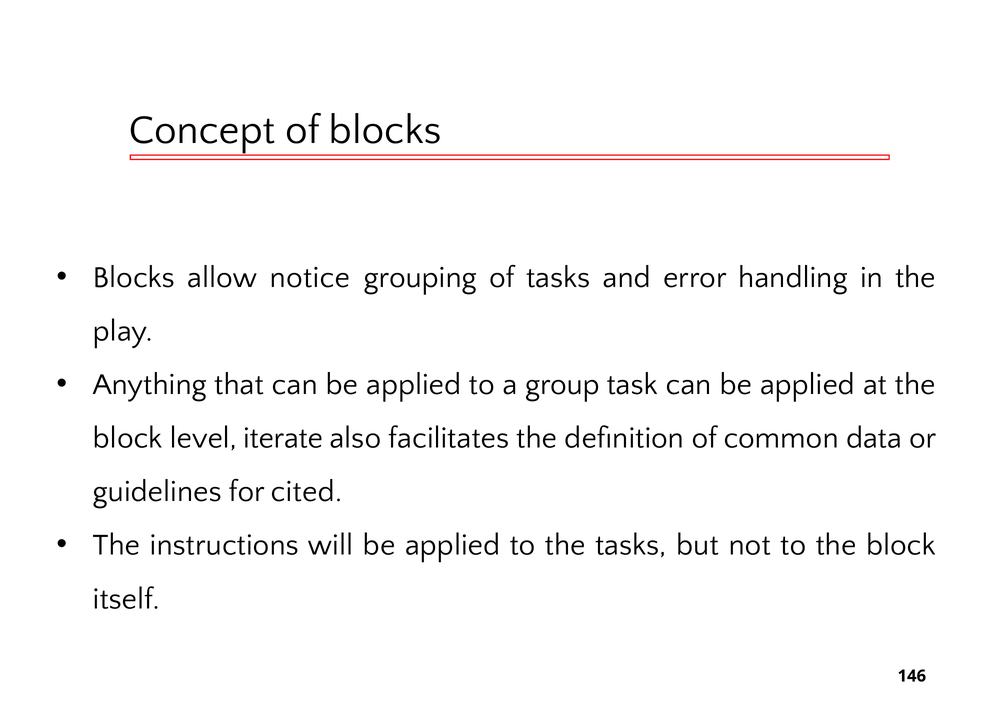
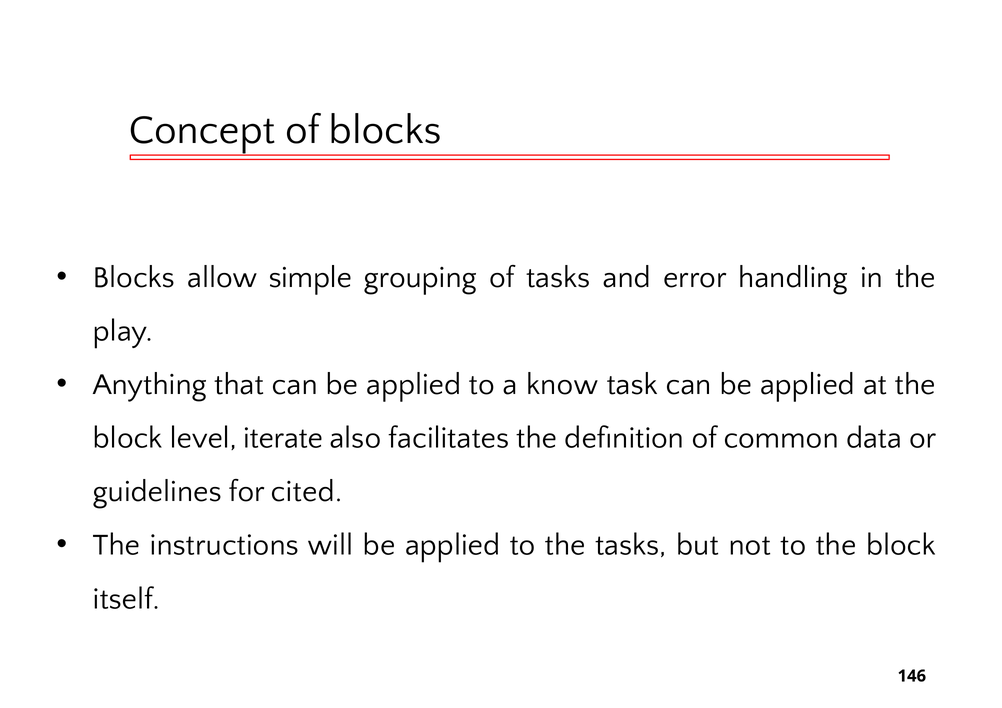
notice: notice -> simple (310, 278)
group: group -> know (562, 385)
